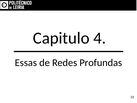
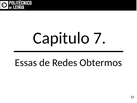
4: 4 -> 7 (100, 38)
Profundas: Profundas -> Obtermos (101, 62)
